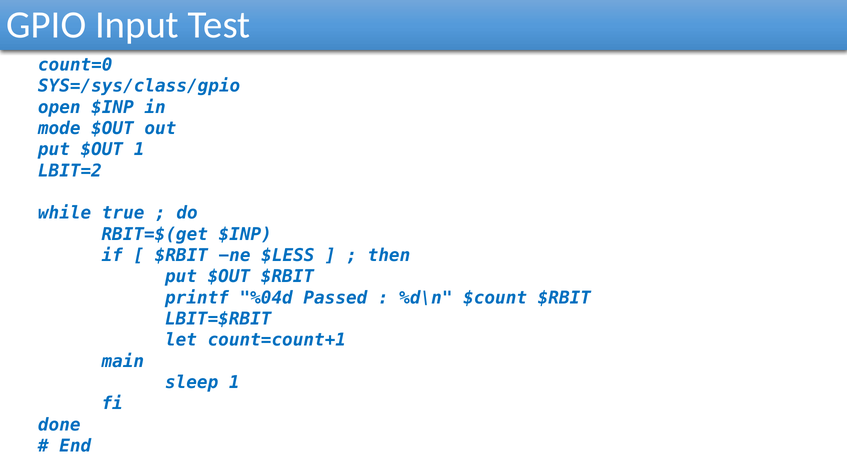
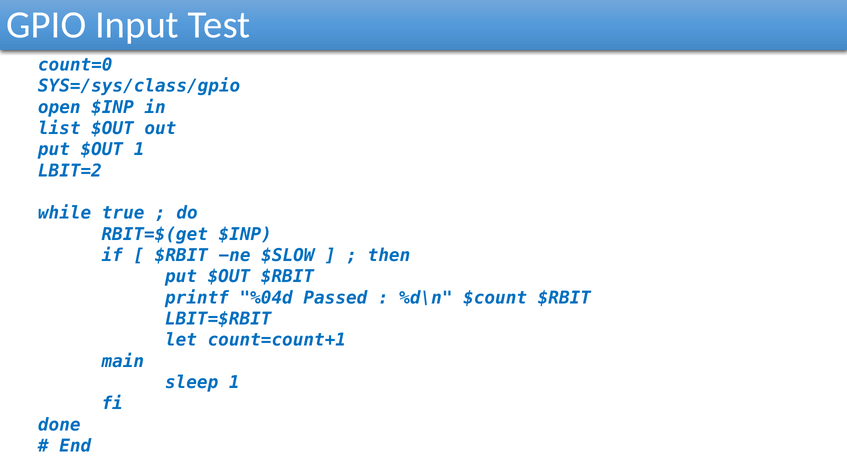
mode: mode -> list (59, 129)
$LESS: $LESS -> $SLOW (288, 256)
